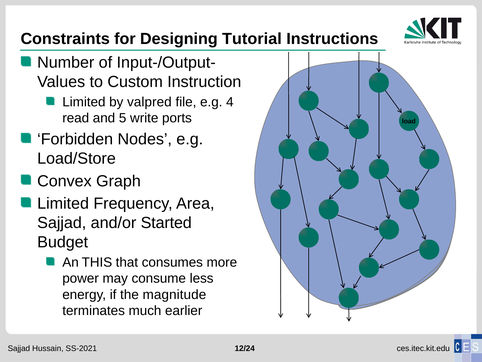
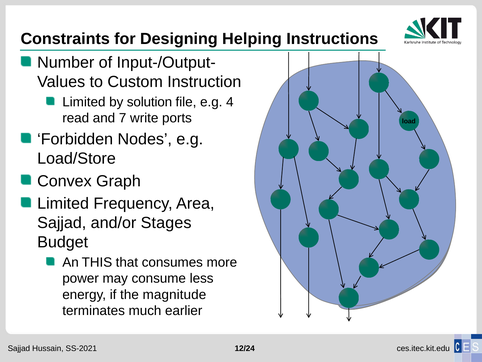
Tutorial: Tutorial -> Helping (252, 39)
valpred: valpred -> solution (150, 102)
5: 5 -> 7 (123, 118)
Started: Started -> Stages (166, 223)
